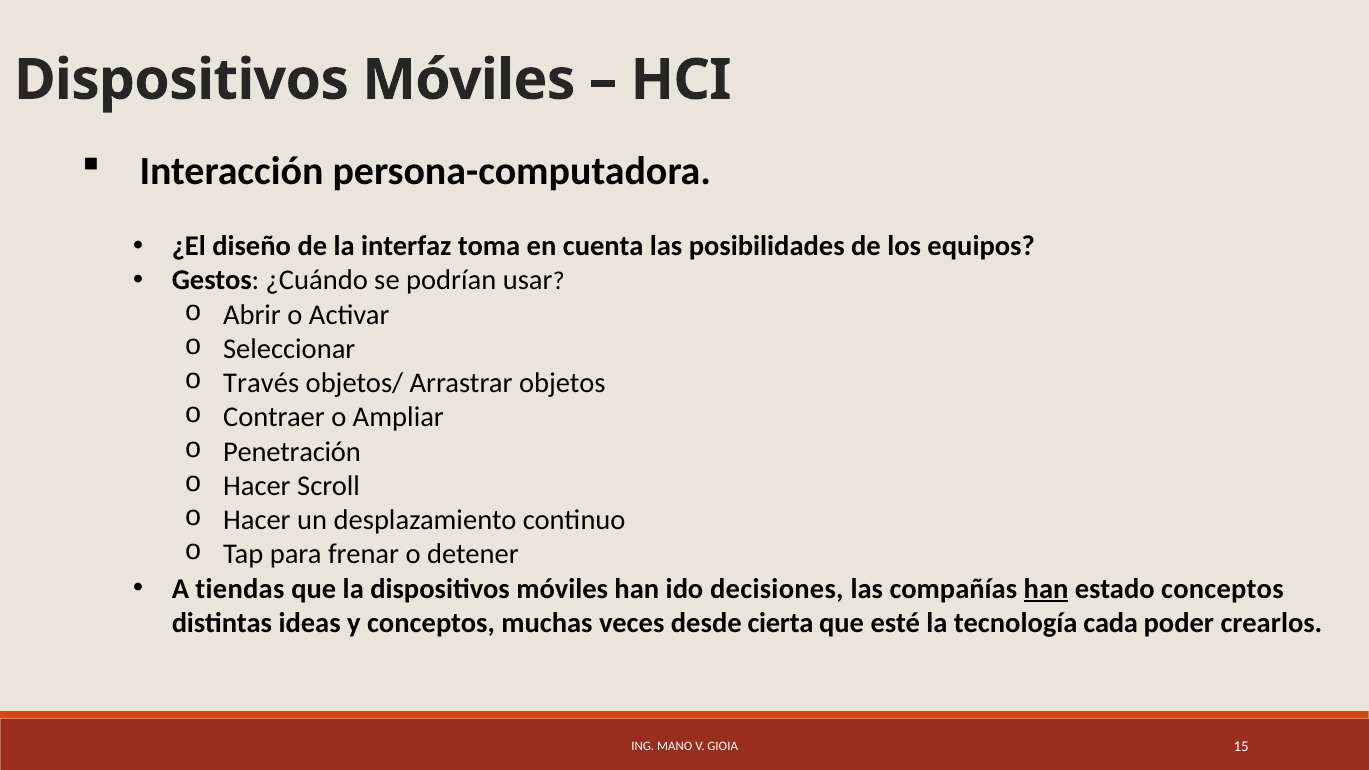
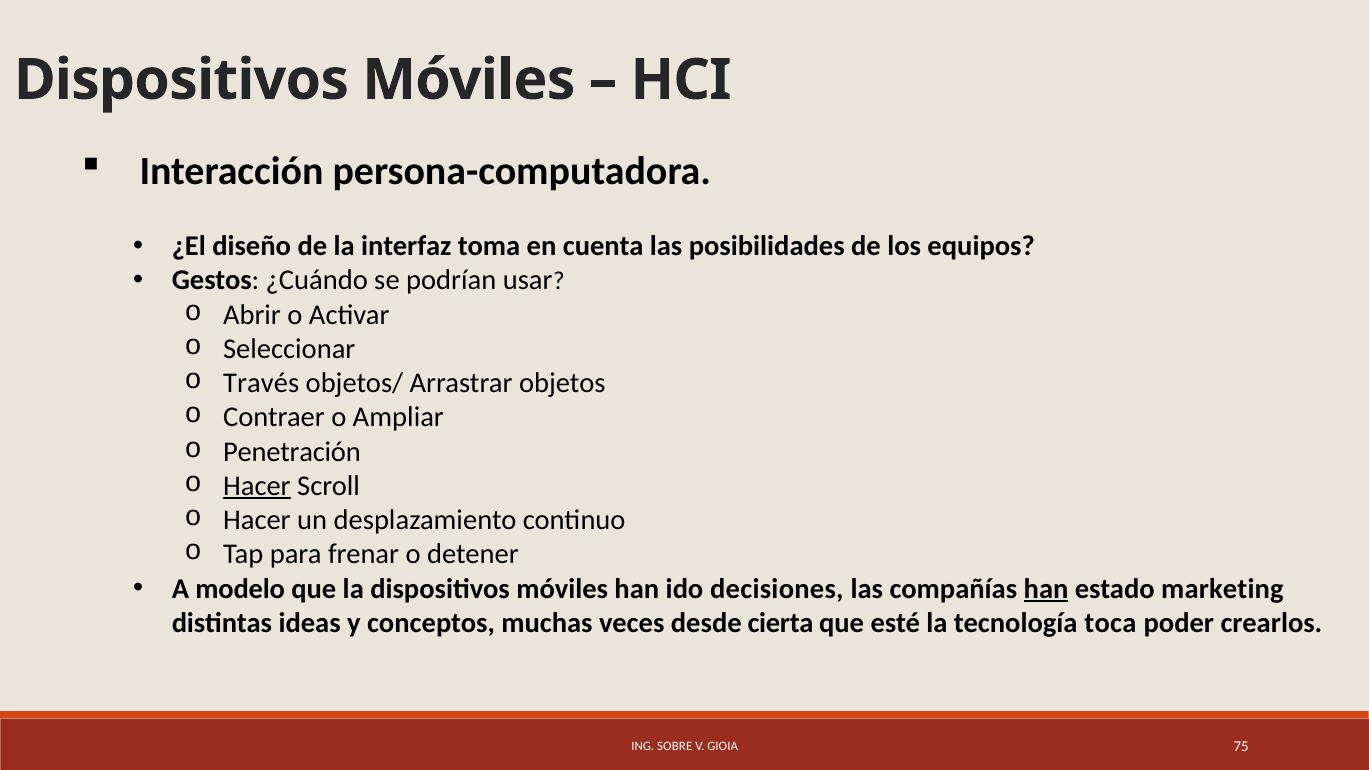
Hacer underline: none -> present (257, 486)
tiendas: tiendas -> modelo (240, 589)
estado conceptos: conceptos -> marketing (1222, 589)
cada: cada -> toca (1110, 623)
MANO: MANO -> SOBRE (675, 747)
15: 15 -> 75 (1241, 747)
